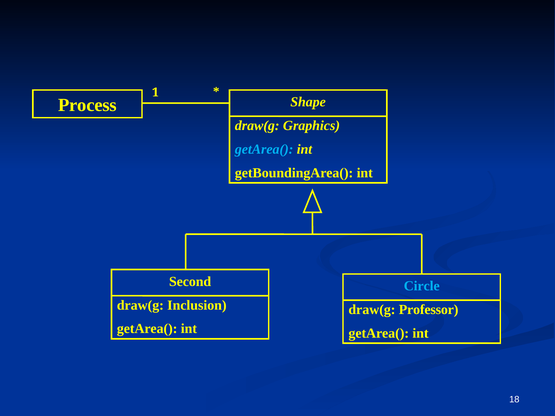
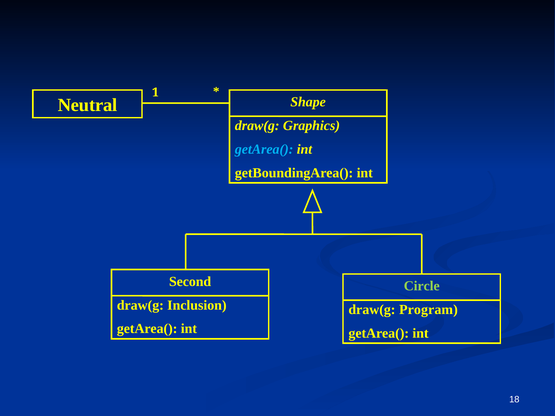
Process: Process -> Neutral (87, 105)
Circle colour: light blue -> light green (422, 286)
Professor: Professor -> Program (428, 310)
